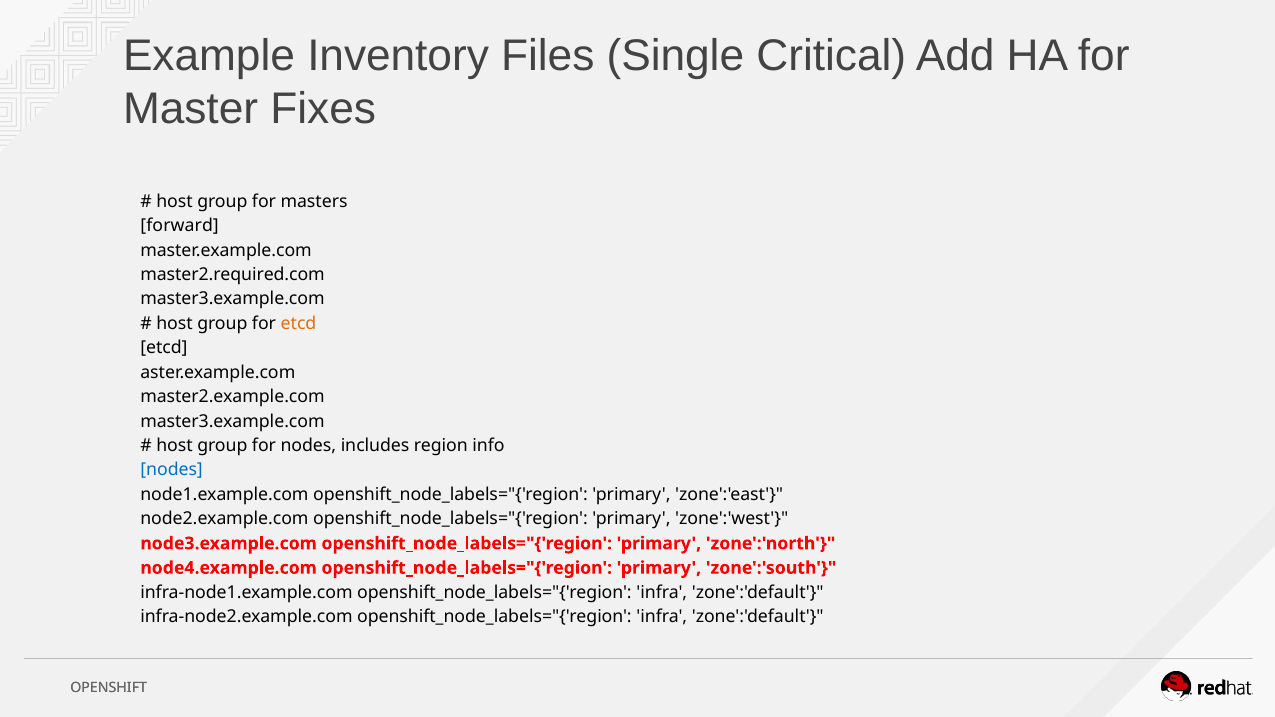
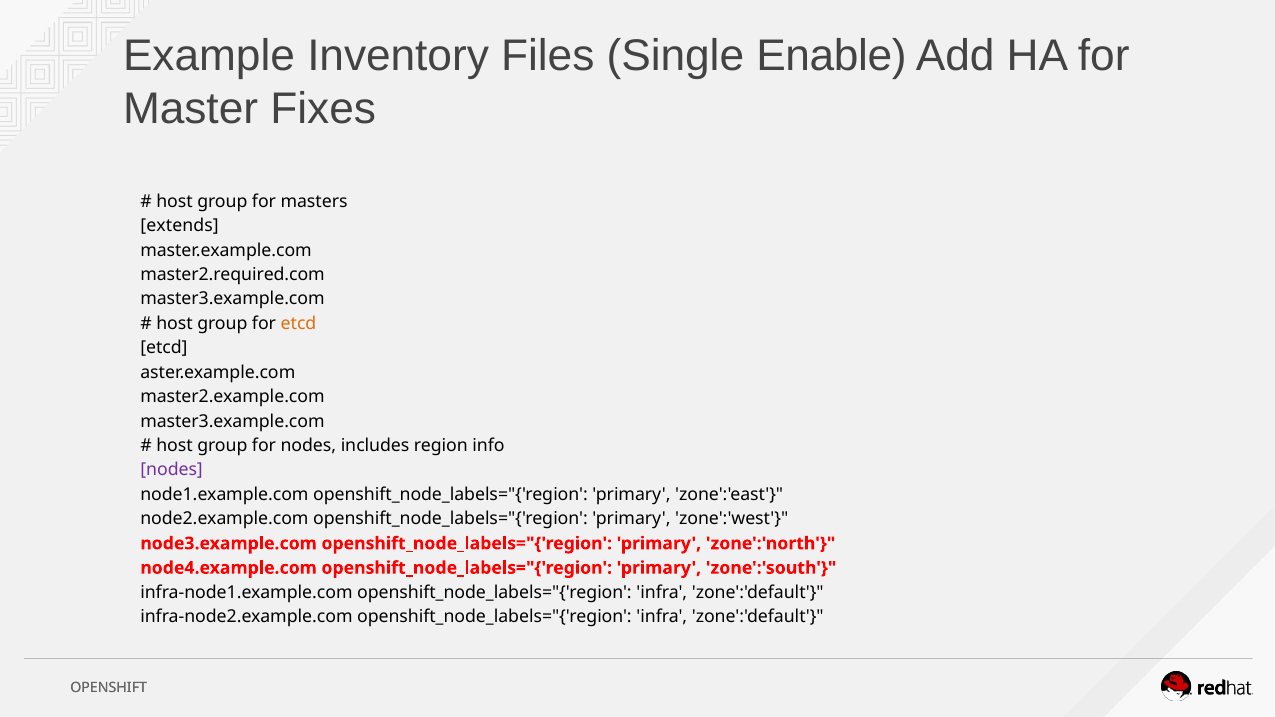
Critical: Critical -> Enable (831, 56)
forward: forward -> extends (180, 226)
nodes colour: blue -> purple (172, 470)
